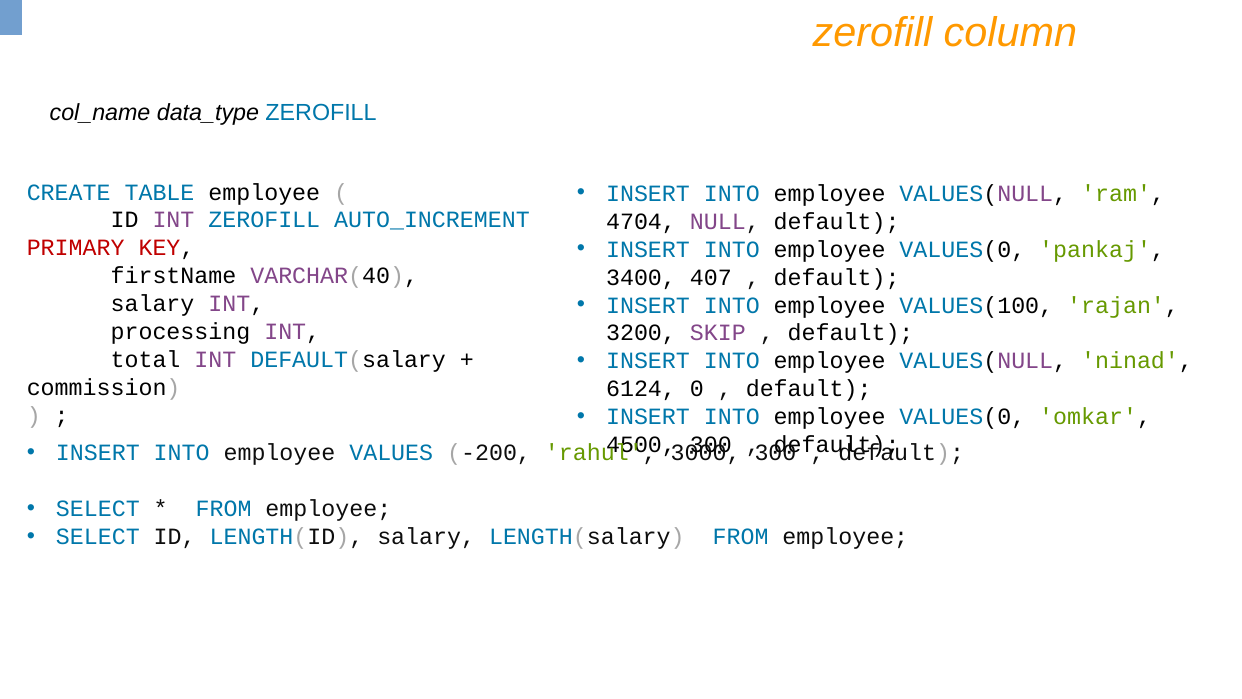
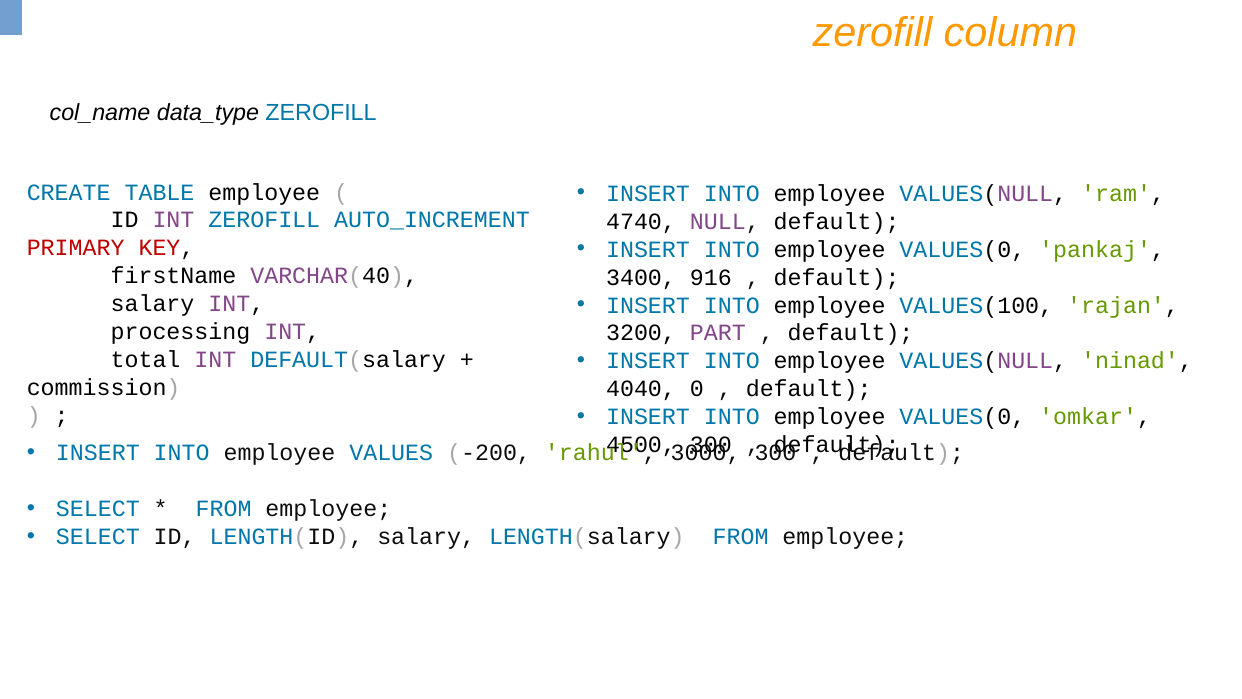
4704: 4704 -> 4740 (641, 221)
407: 407 -> 916 (711, 277)
SKIP: SKIP -> PART (718, 333)
6124: 6124 -> 4040 (641, 389)
